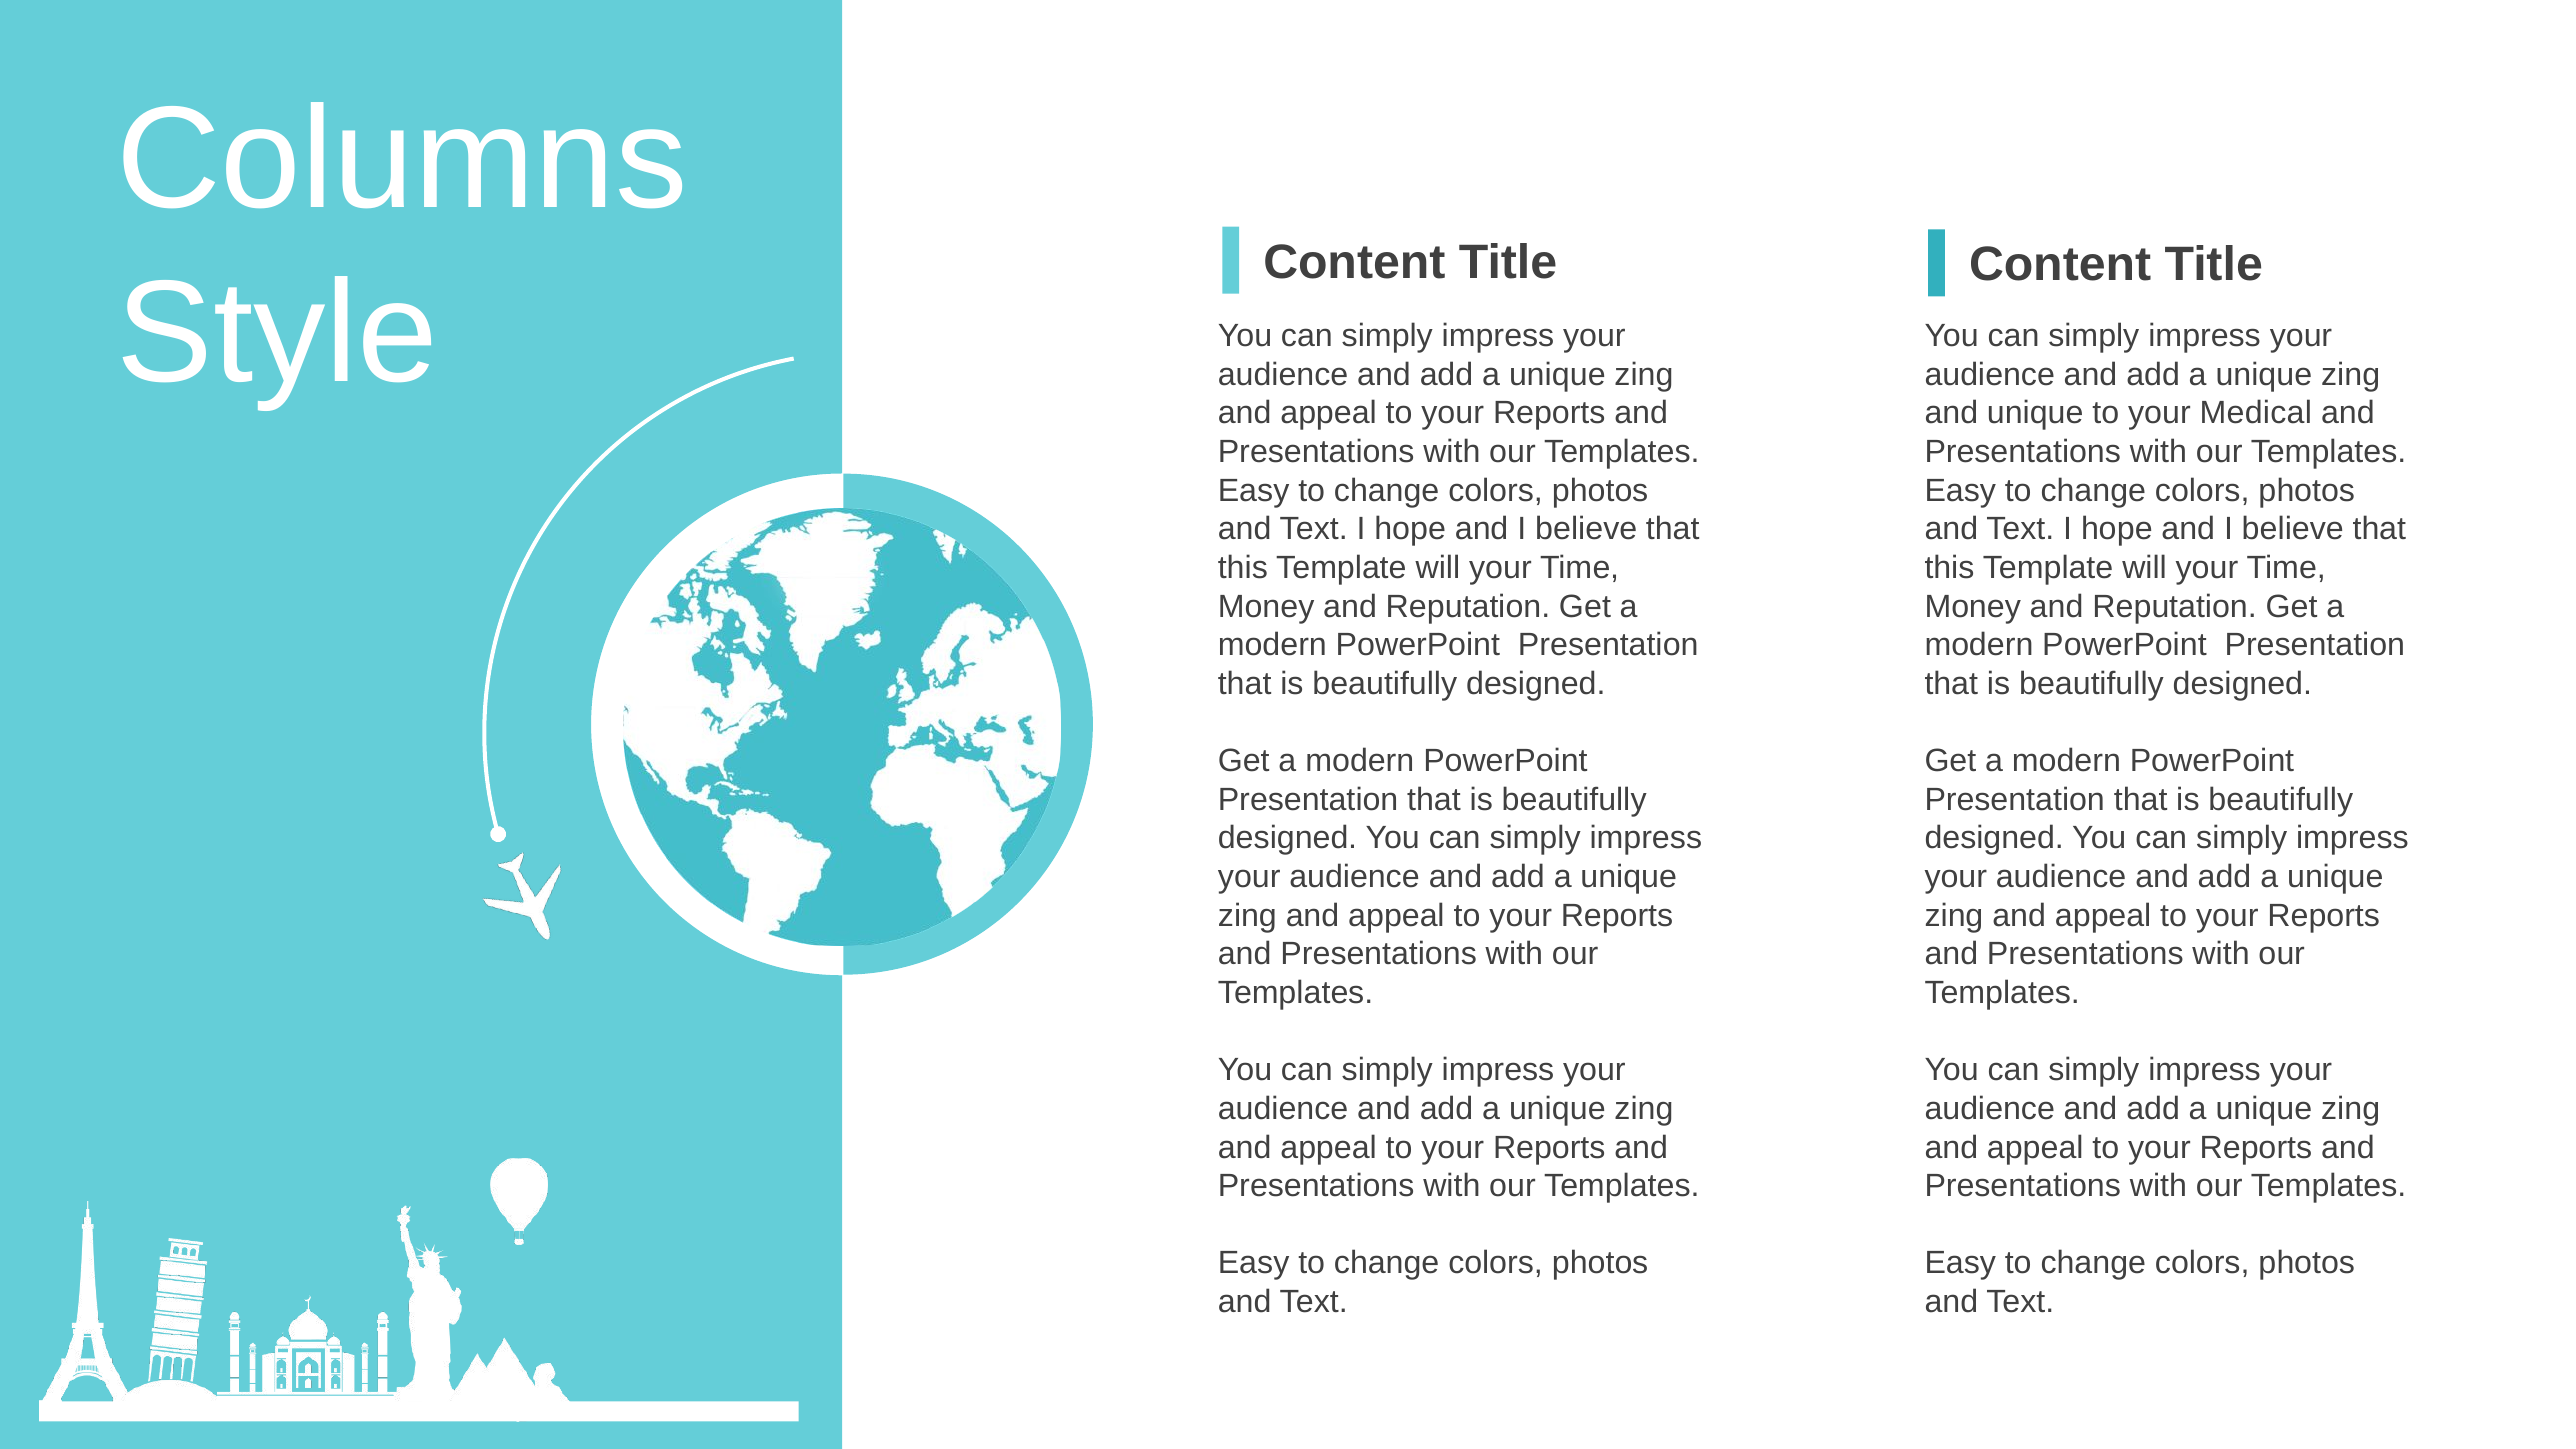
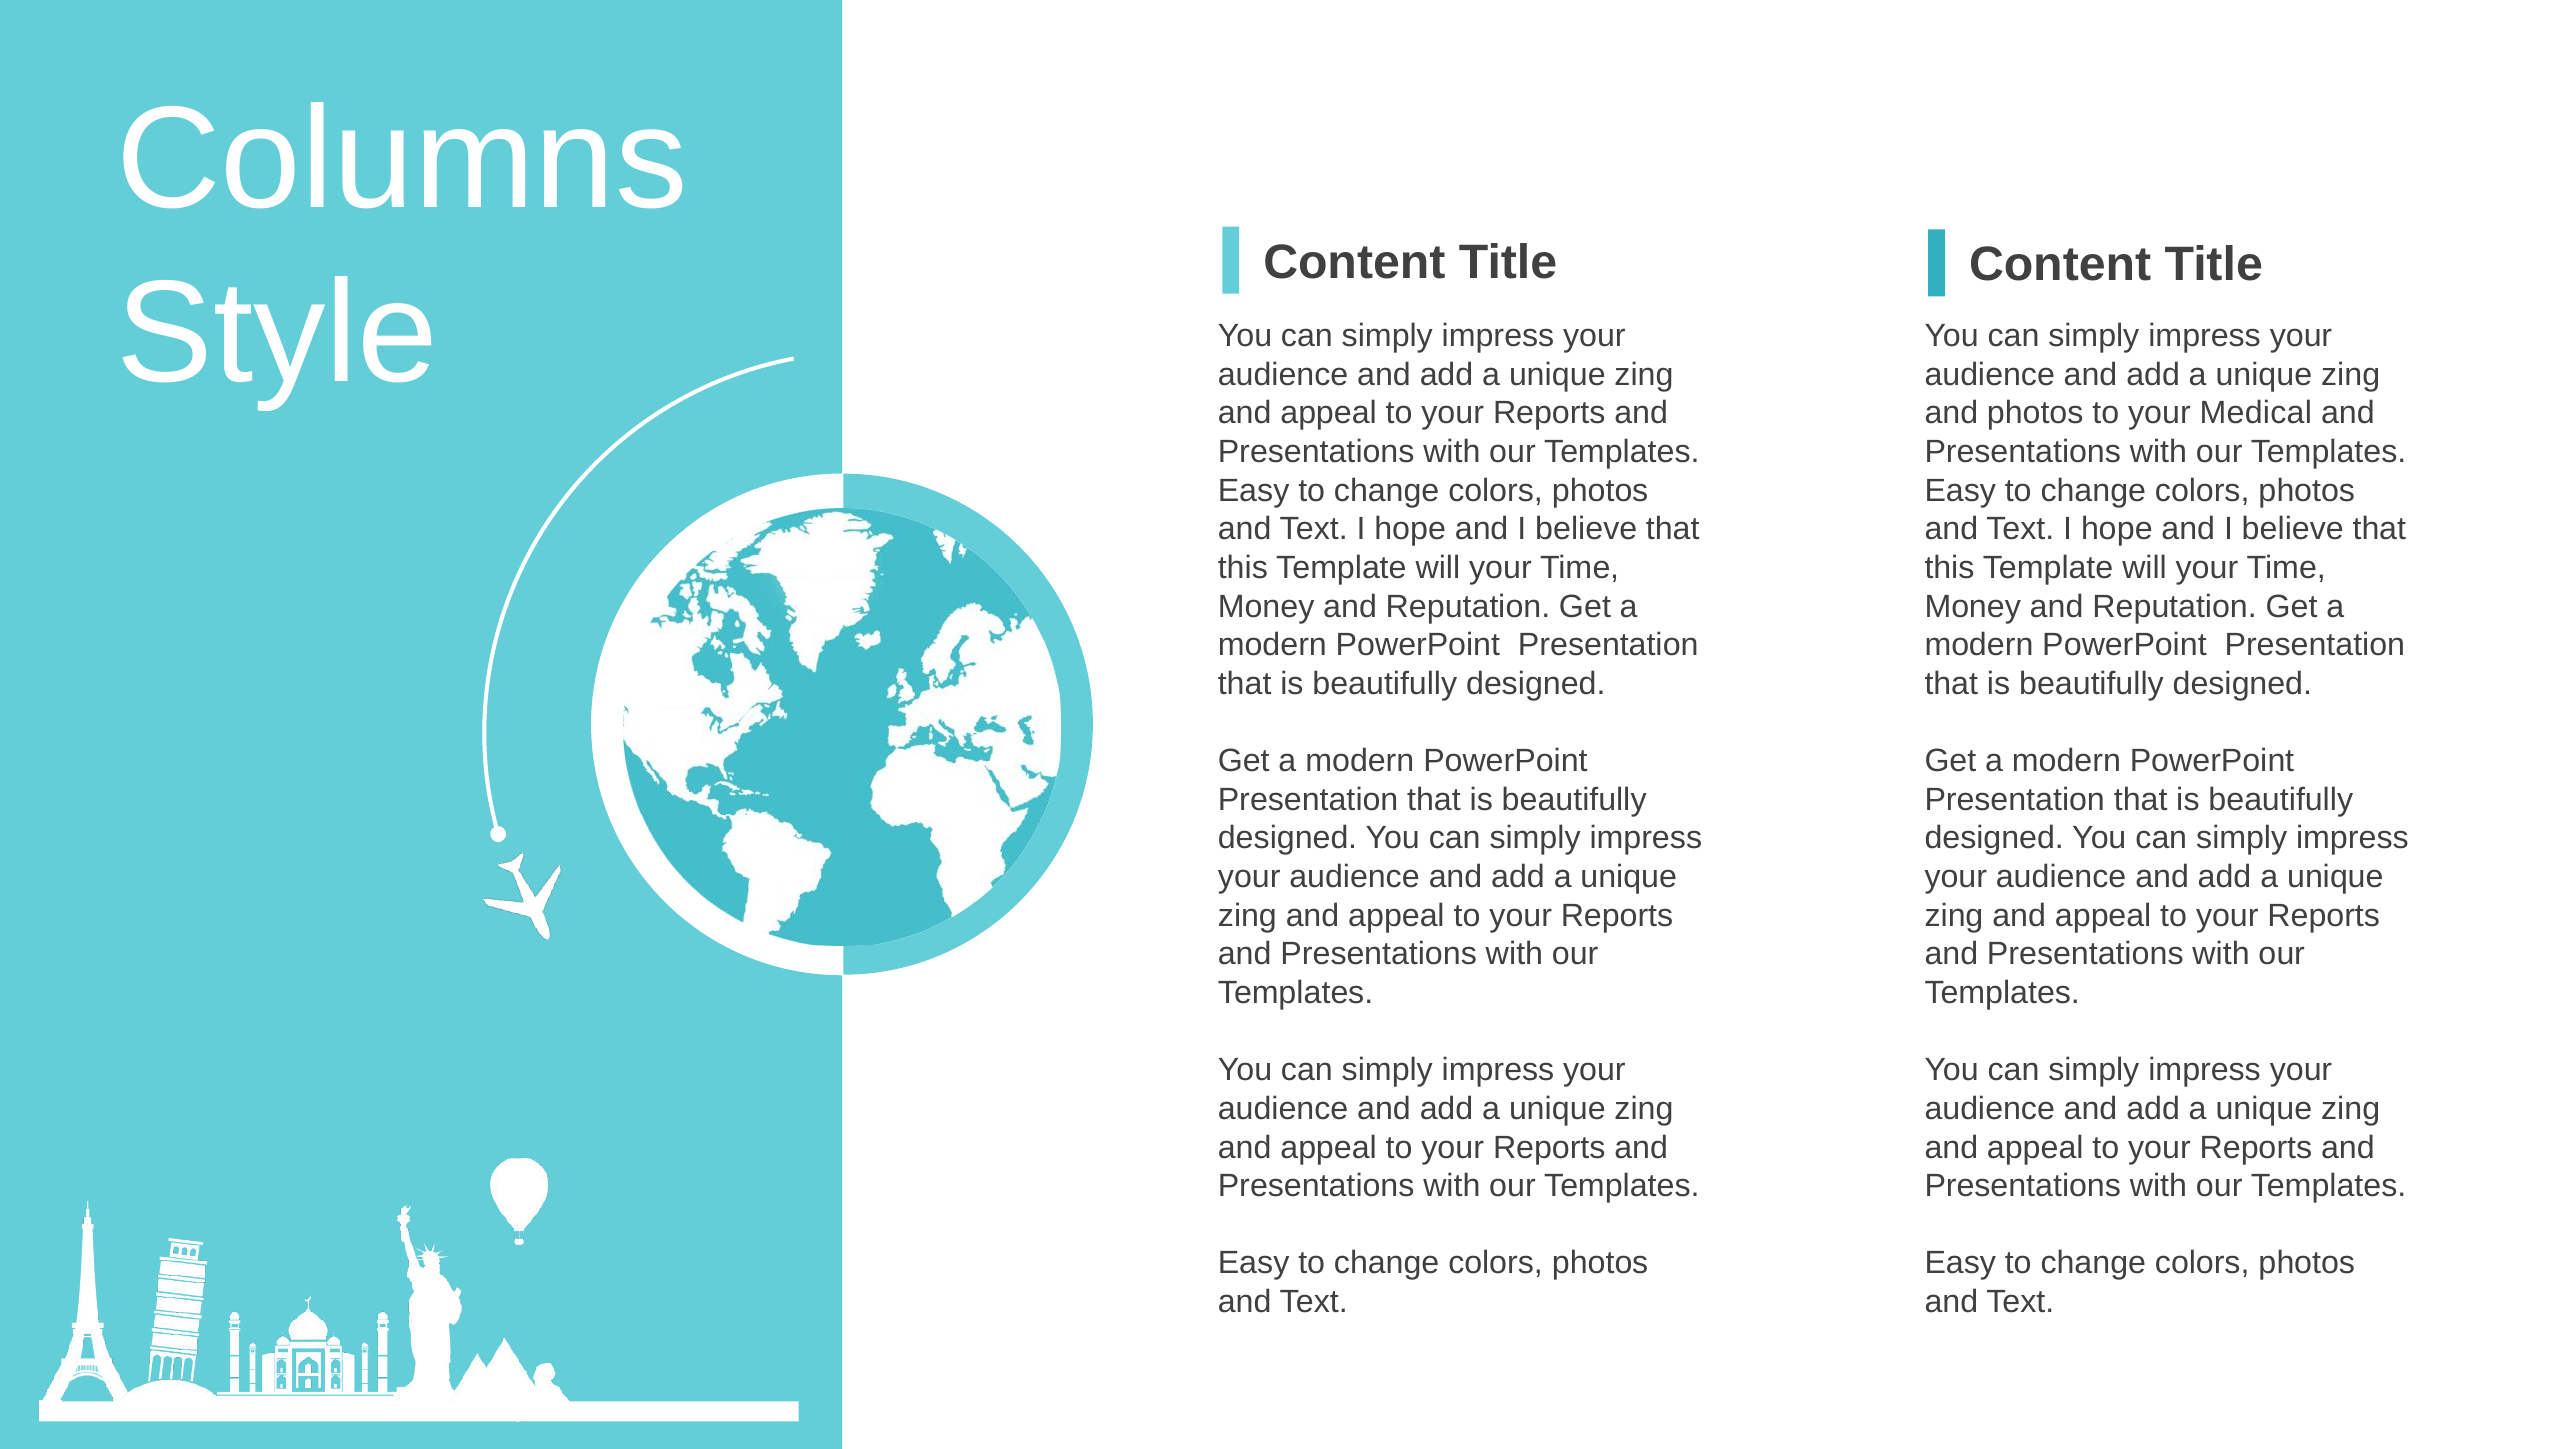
and unique: unique -> photos (2035, 413)
